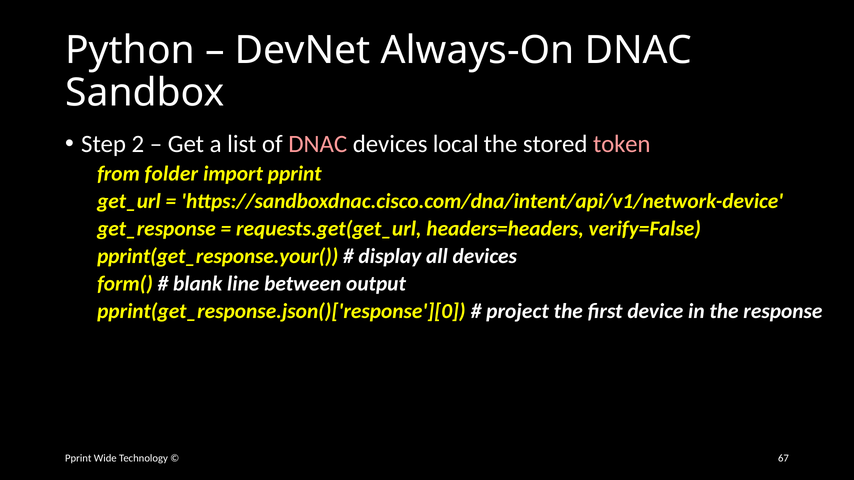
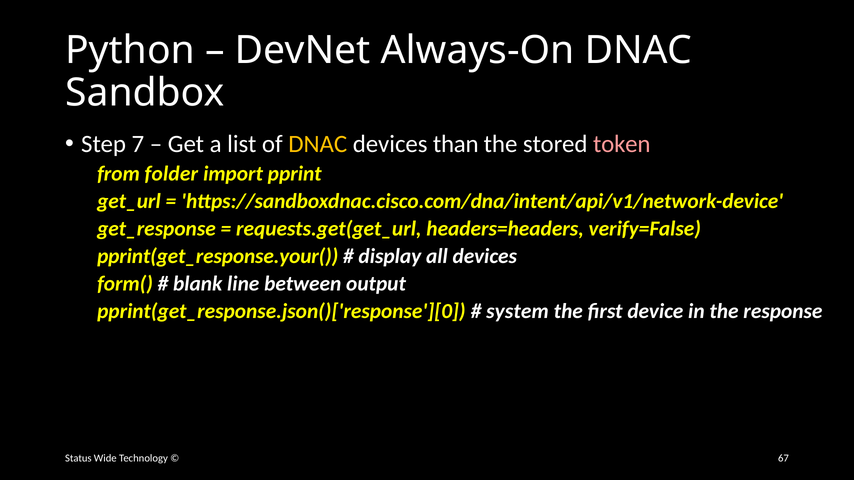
2: 2 -> 7 (138, 144)
DNAC colour: pink -> yellow (318, 144)
local: local -> than (456, 144)
project: project -> system (517, 311)
Pprint: Pprint -> Status (78, 459)
